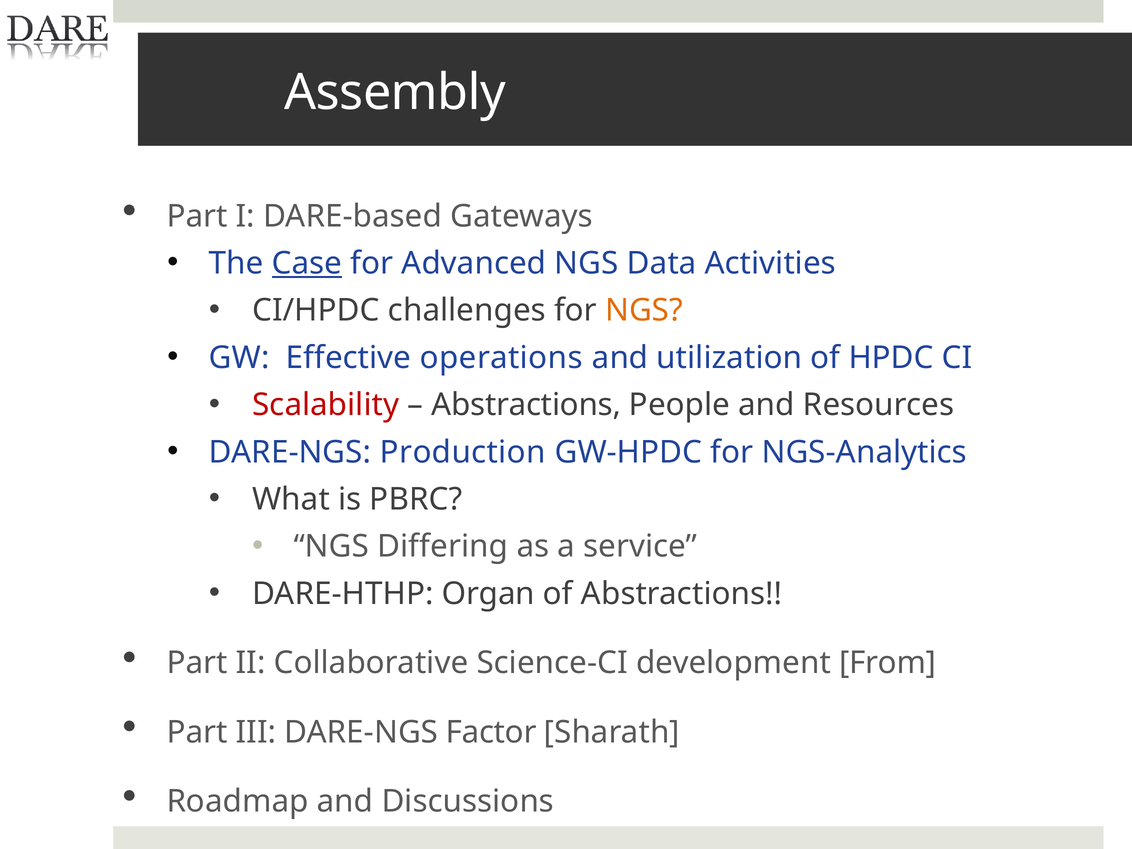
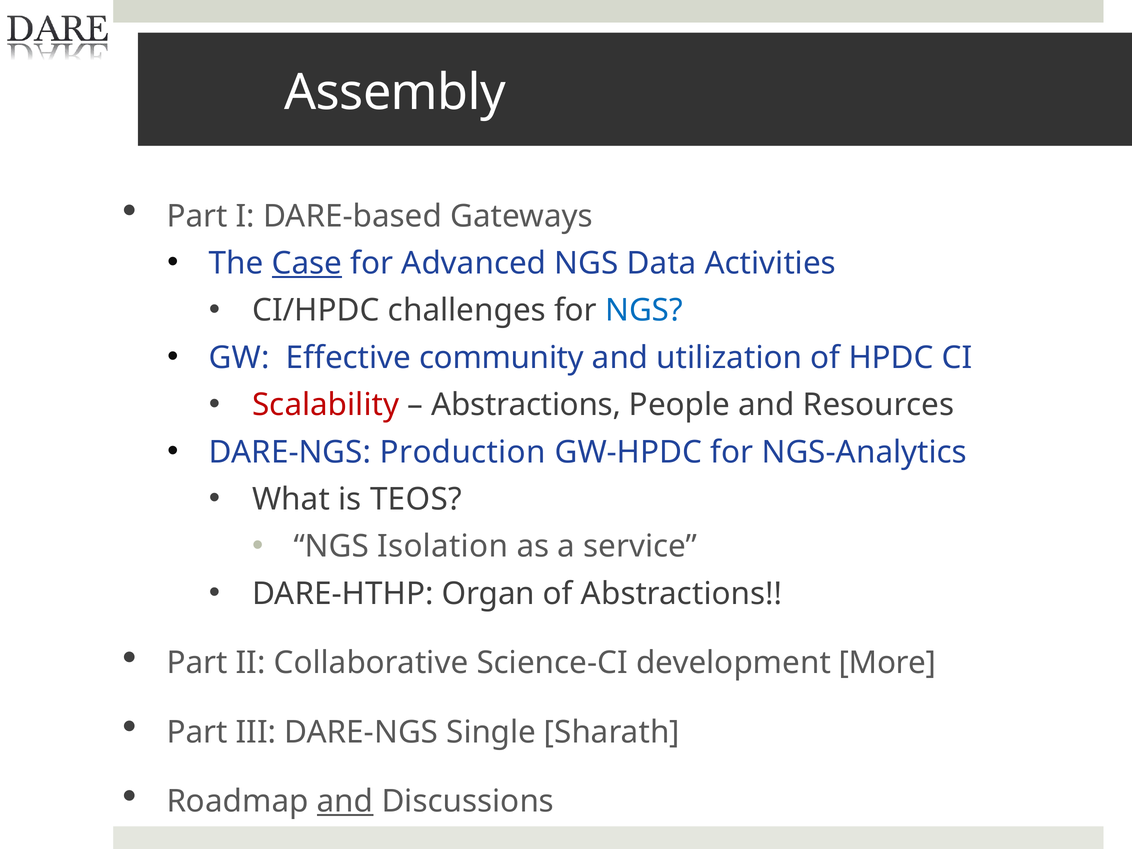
NGS colour: orange -> blue (644, 311)
operations: operations -> community (502, 358)
PBRC: PBRC -> TEOS (416, 499)
Differing: Differing -> Isolation (443, 547)
From: From -> More (888, 663)
Factor: Factor -> Single (491, 732)
and underline: none -> present (345, 801)
